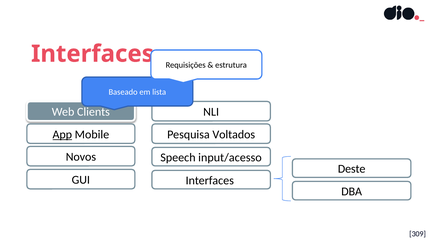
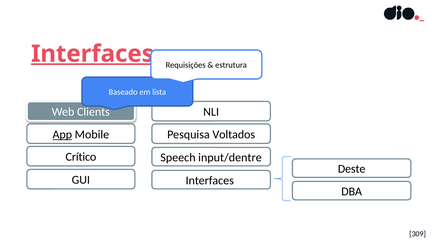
Interfaces underline: none -> present (92, 54)
Novos: Novos -> Crítico (81, 157)
input/acesso: input/acesso -> input/dentre (230, 157)
